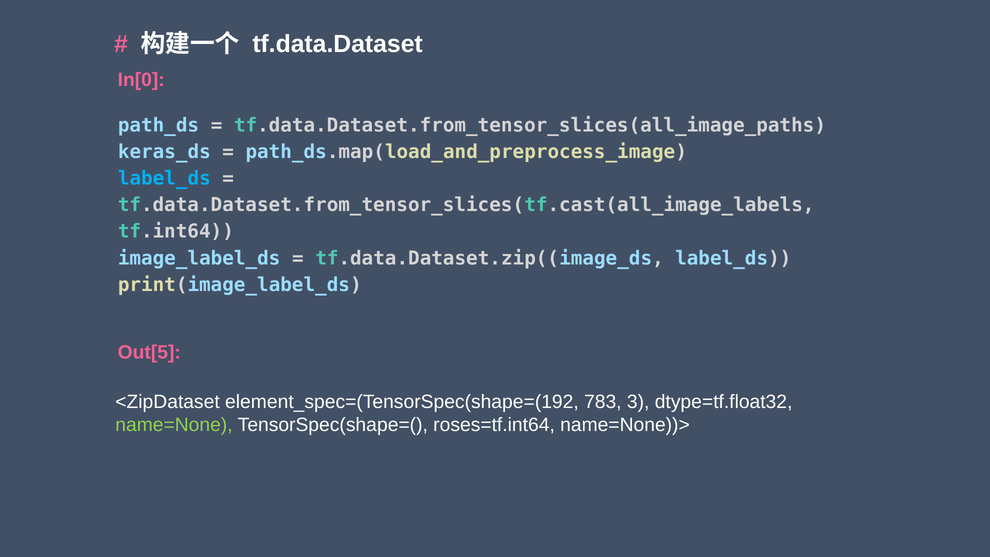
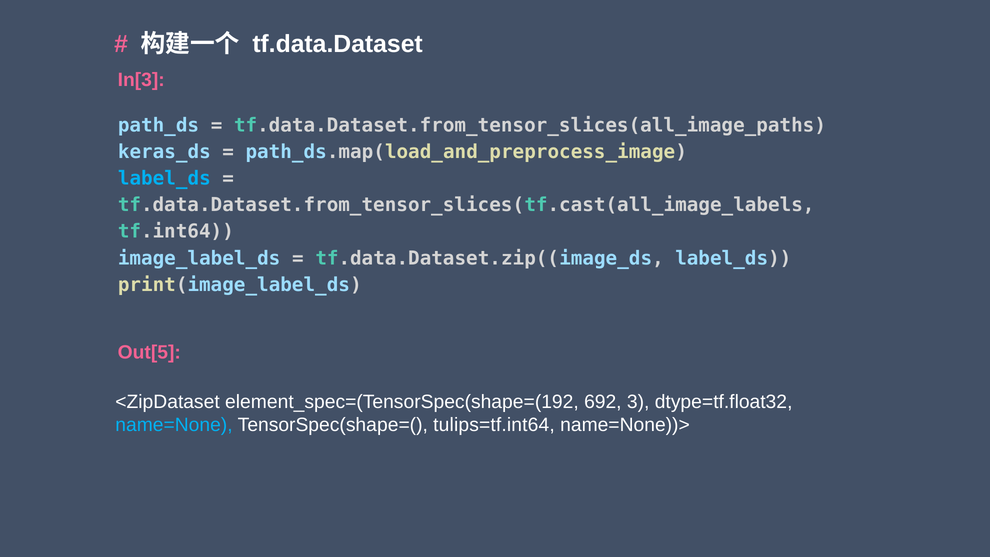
In[0: In[0 -> In[3 (141, 80)
783: 783 -> 692 (603, 402)
name=None colour: light green -> light blue (174, 425)
roses=tf.int64: roses=tf.int64 -> tulips=tf.int64 (494, 425)
